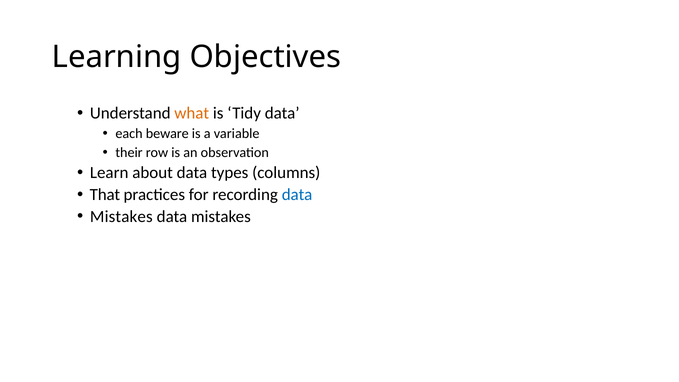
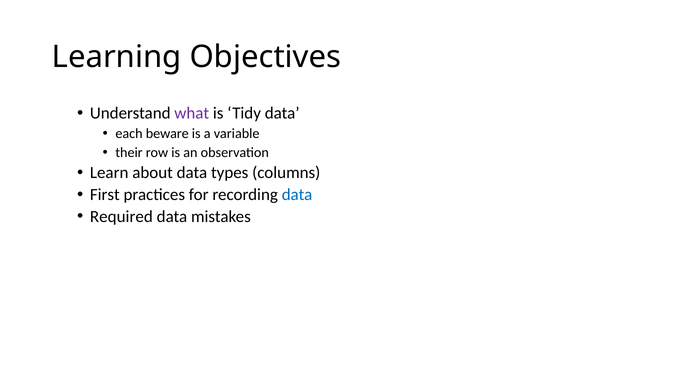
what colour: orange -> purple (192, 113)
That: That -> First (105, 195)
Mistakes: Mistakes -> Required (121, 216)
